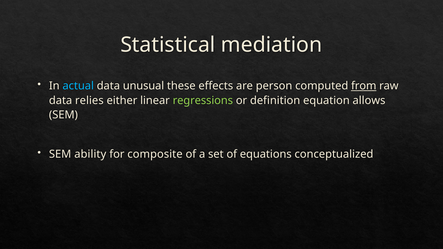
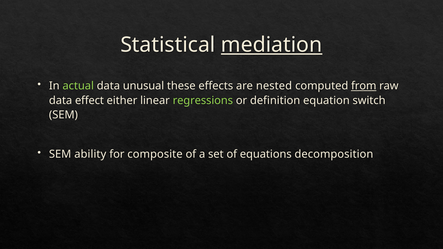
mediation underline: none -> present (272, 45)
actual colour: light blue -> light green (78, 86)
person: person -> nested (274, 86)
relies: relies -> effect (89, 100)
allows: allows -> switch (369, 100)
conceptualized: conceptualized -> decomposition (334, 154)
